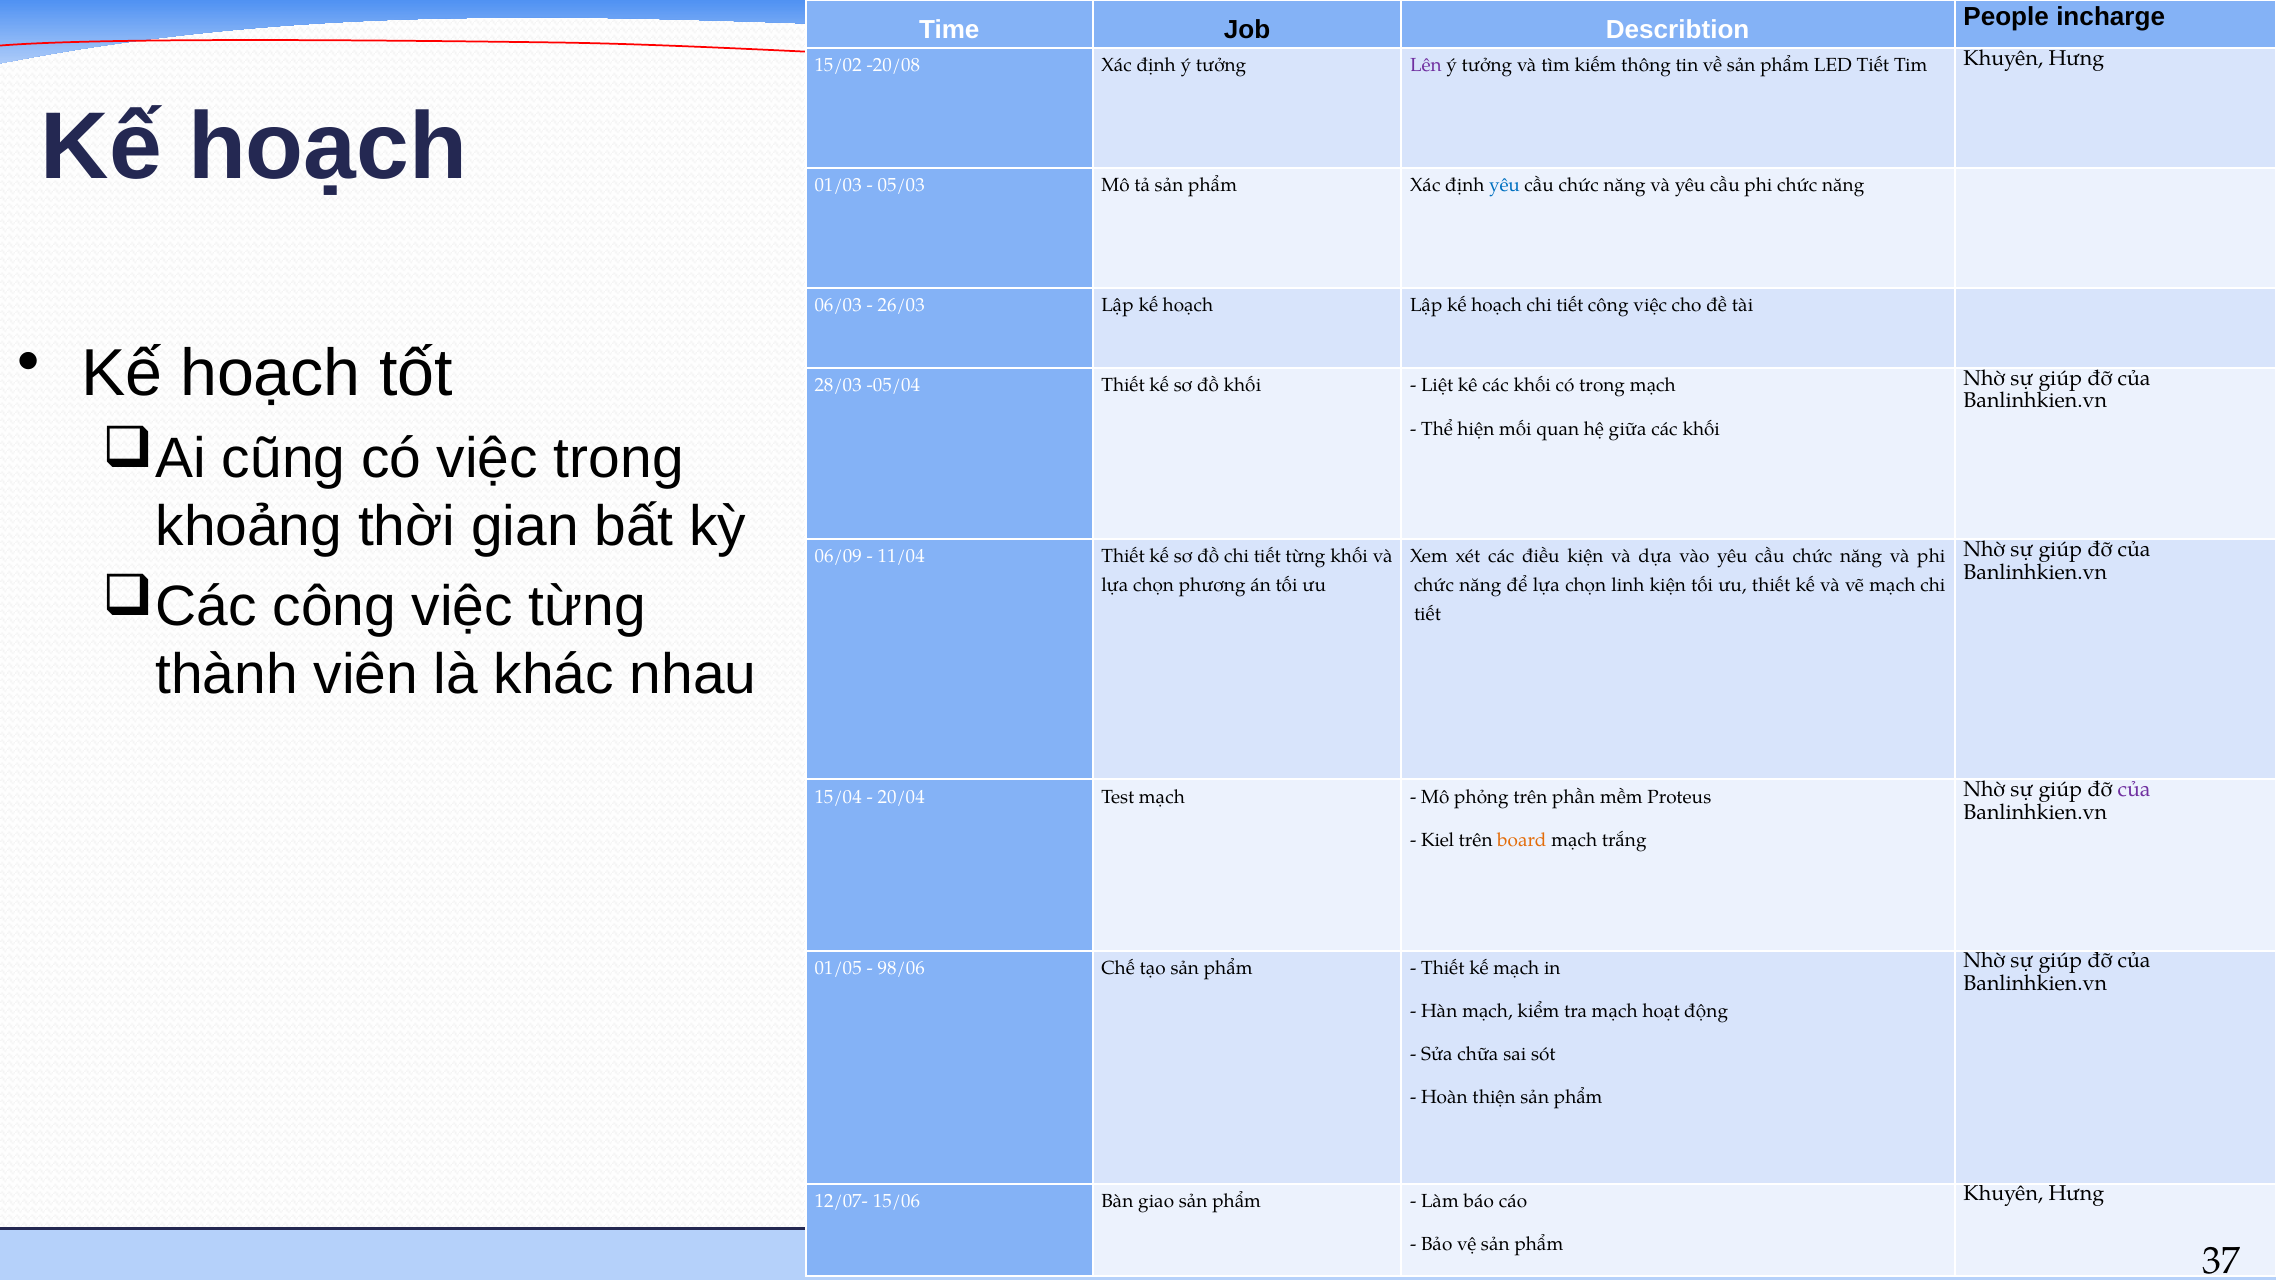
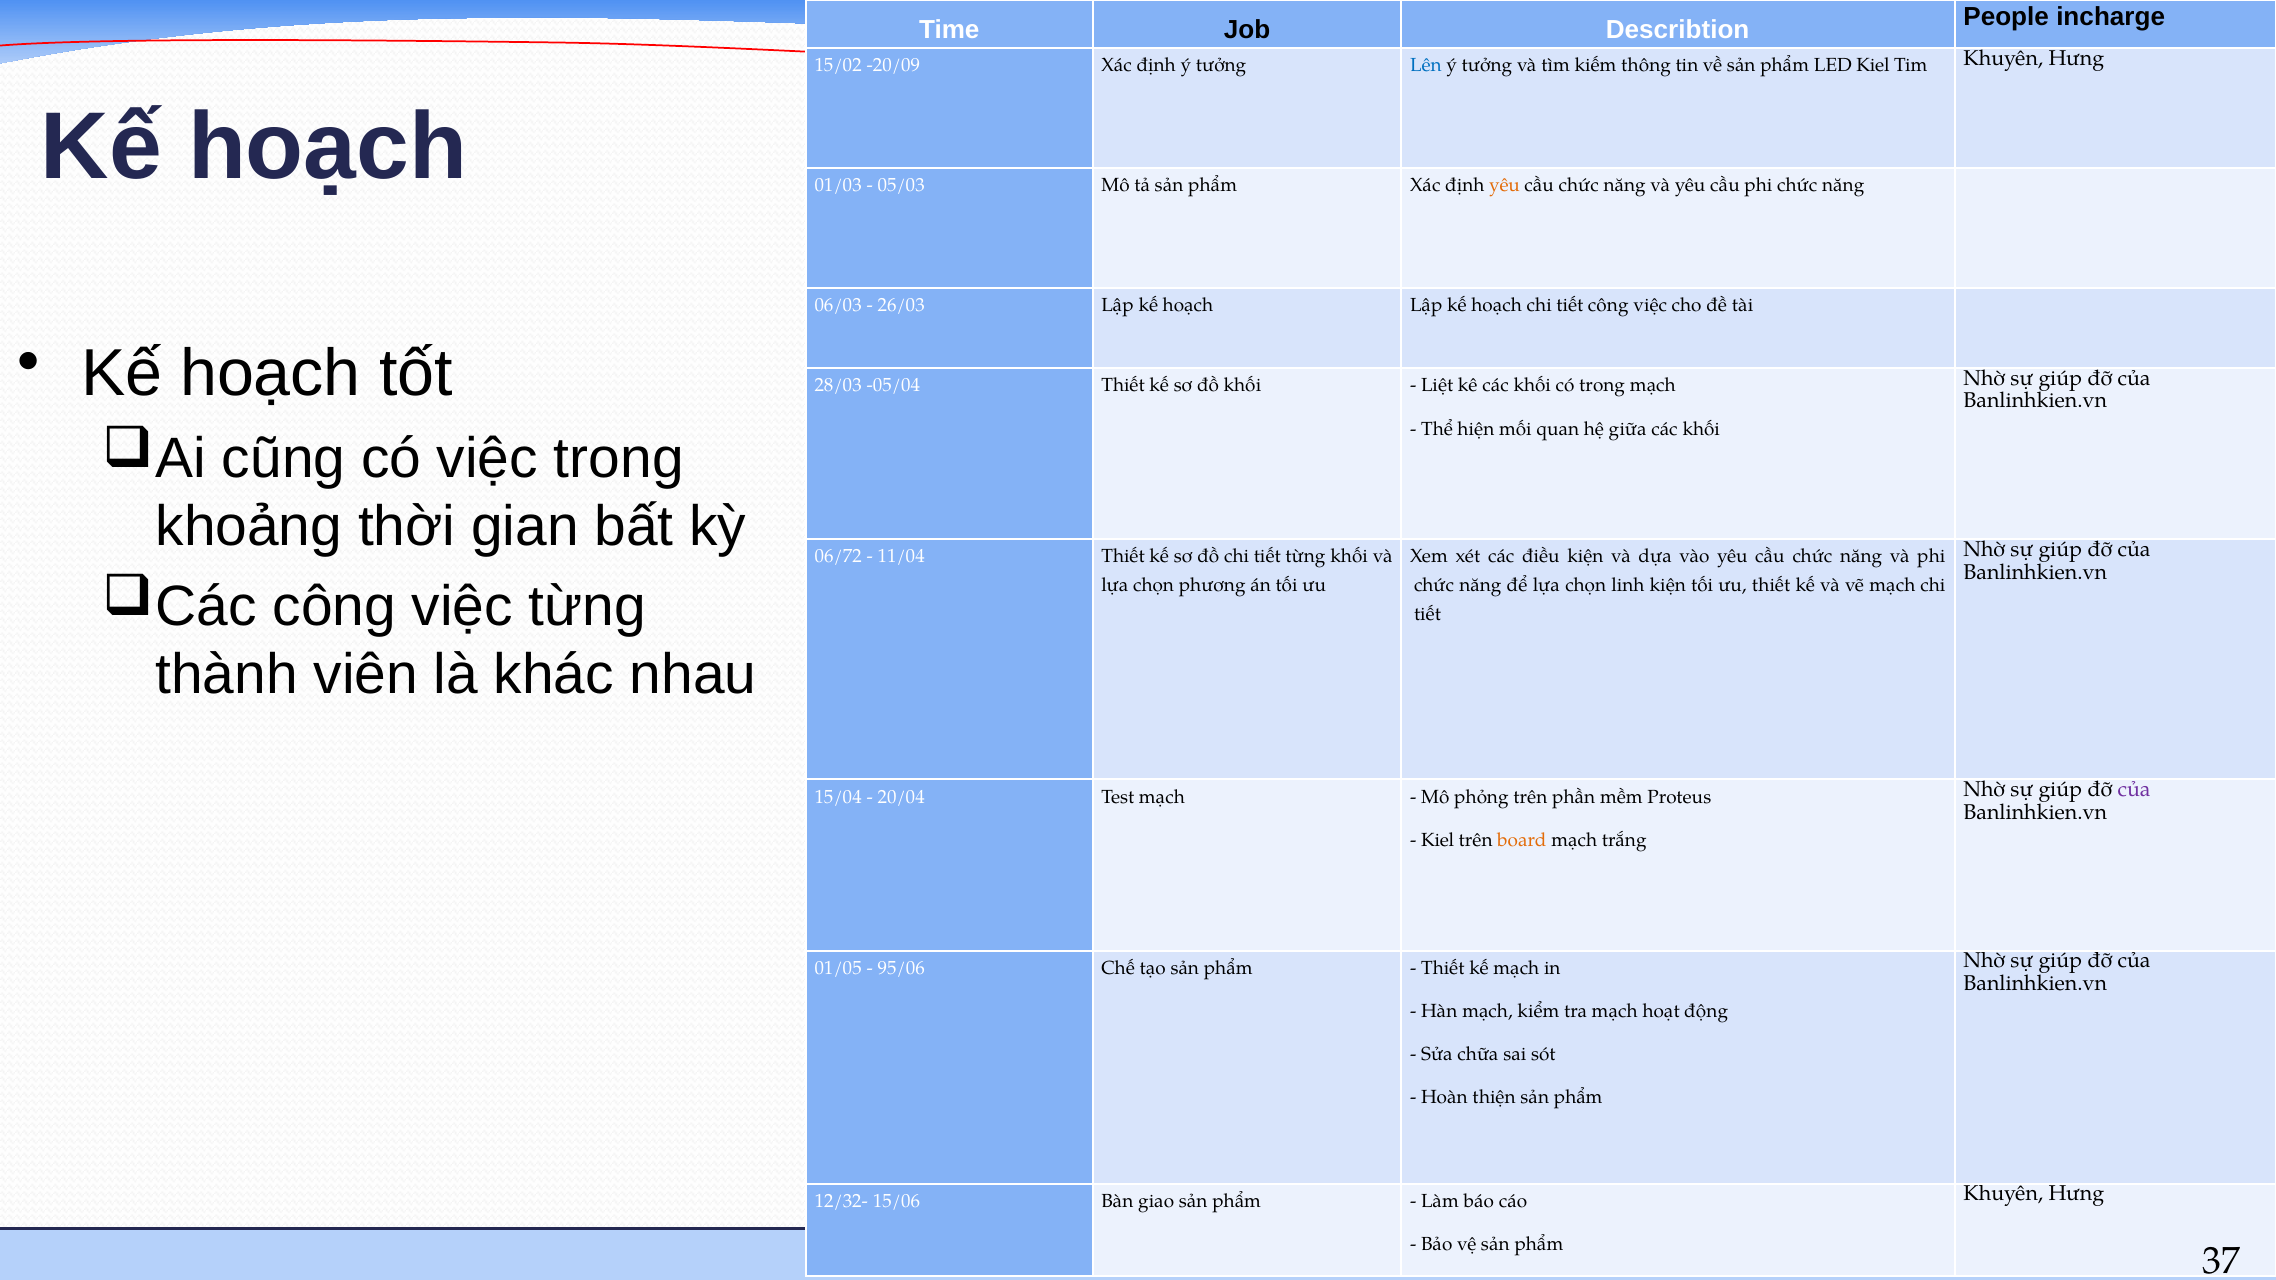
-20/08: -20/08 -> -20/09 (893, 66)
Lên colour: purple -> blue (1426, 66)
LED Tiết: Tiết -> Kiel (1873, 66)
yêu colour: blue -> orange (1505, 186)
06/09: 06/09 -> 06/72 (838, 557)
98/06: 98/06 -> 95/06 (901, 968)
12/07-: 12/07- -> 12/32- (841, 1202)
